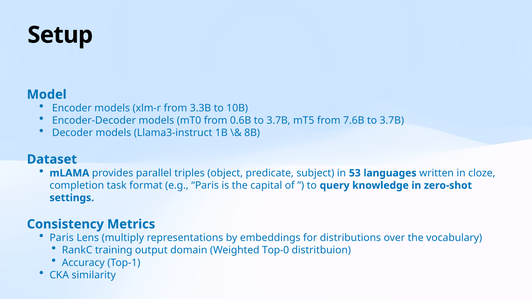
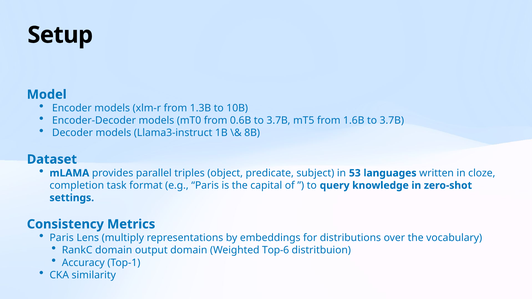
3.3B: 3.3B -> 1.3B (200, 108)
7.6B: 7.6B -> 1.6B (354, 121)
RankC training: training -> domain (114, 250)
Top-0: Top-0 -> Top-6 (276, 250)
